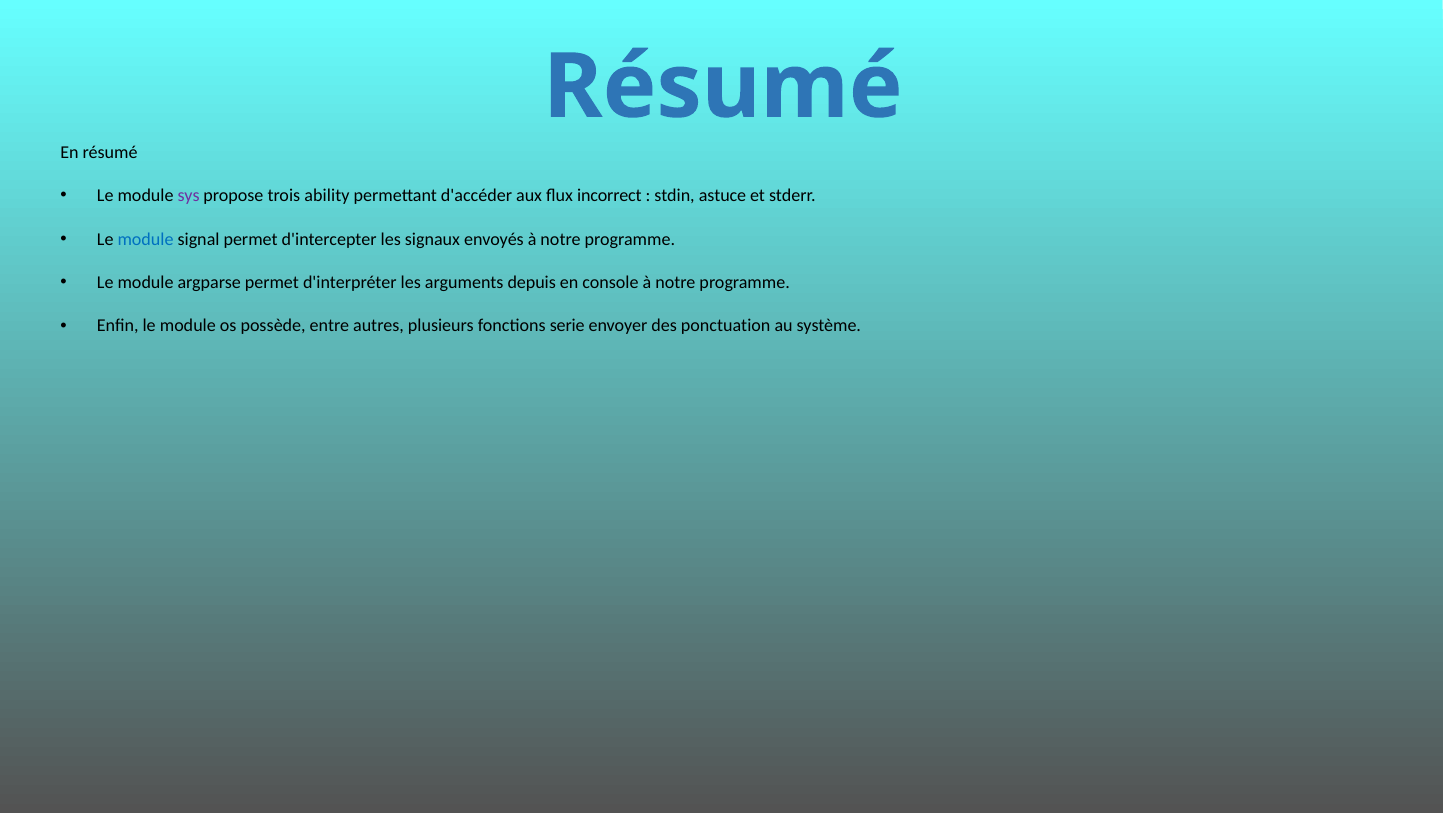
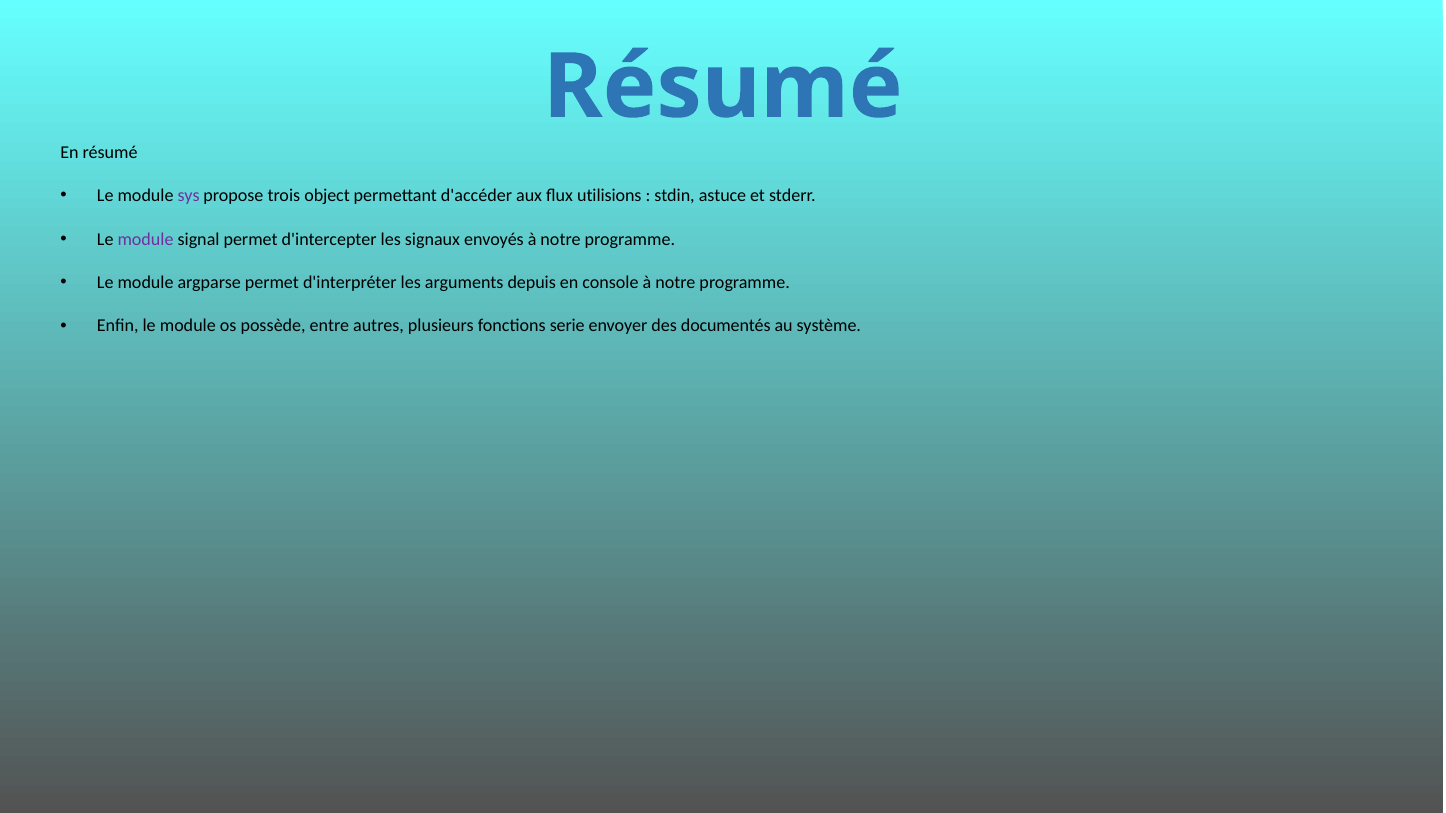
ability: ability -> object (327, 196)
incorrect: incorrect -> utilisions (609, 196)
module colour: blue -> purple (146, 239)
ponctuation: ponctuation -> documentés (726, 326)
